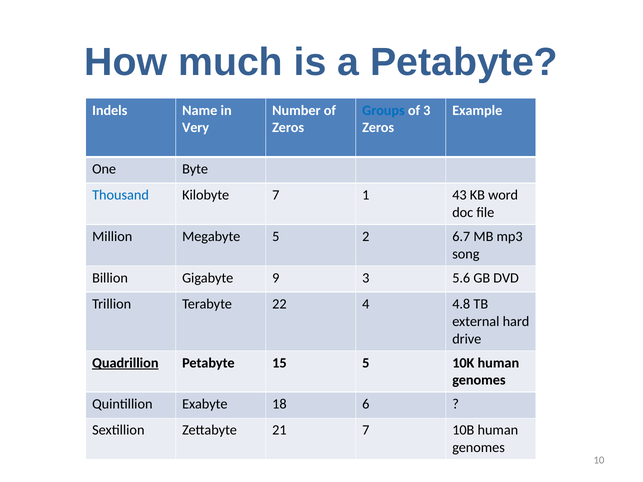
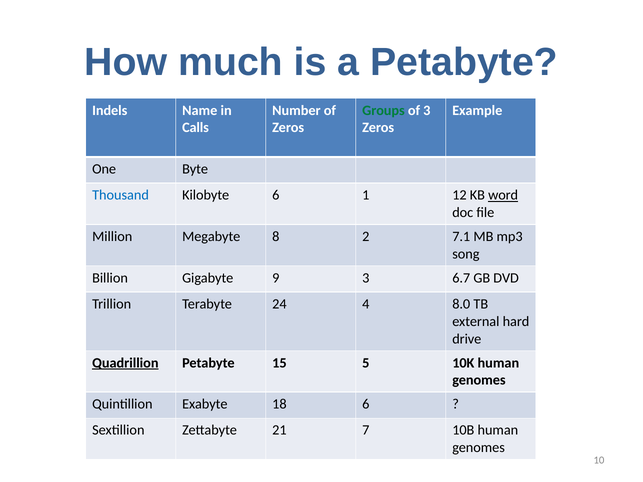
Groups colour: blue -> green (383, 110)
Very: Very -> Calls (196, 128)
Kilobyte 7: 7 -> 6 (276, 195)
43: 43 -> 12 (459, 195)
word underline: none -> present (503, 195)
Megabyte 5: 5 -> 8 (276, 237)
6.7: 6.7 -> 7.1 (461, 237)
5.6: 5.6 -> 6.7 (461, 278)
22: 22 -> 24 (279, 304)
4.8: 4.8 -> 8.0 (461, 304)
